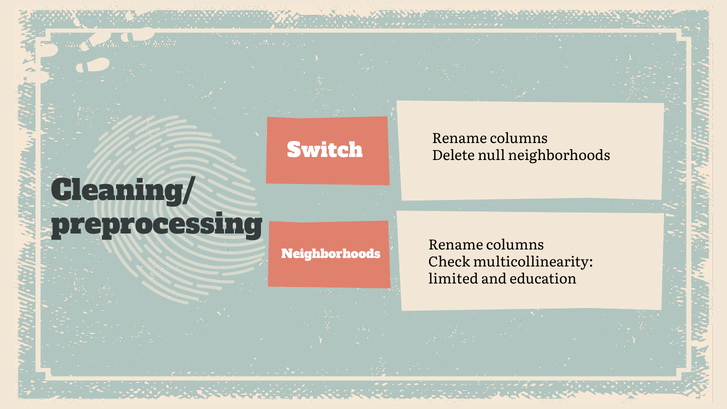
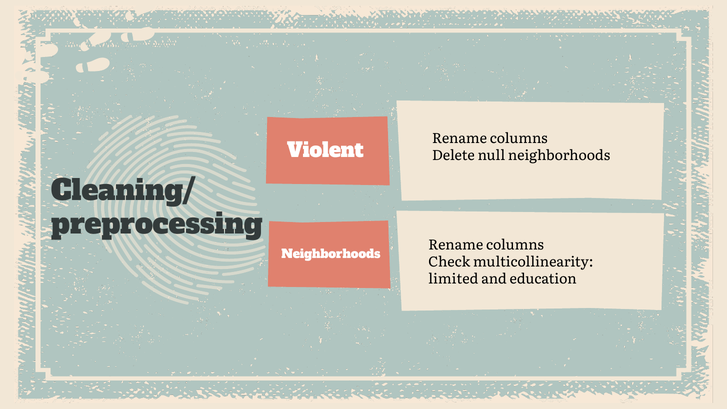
Switch: Switch -> Violent (325, 151)
